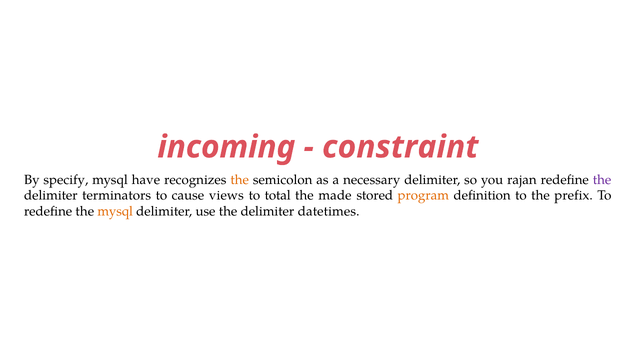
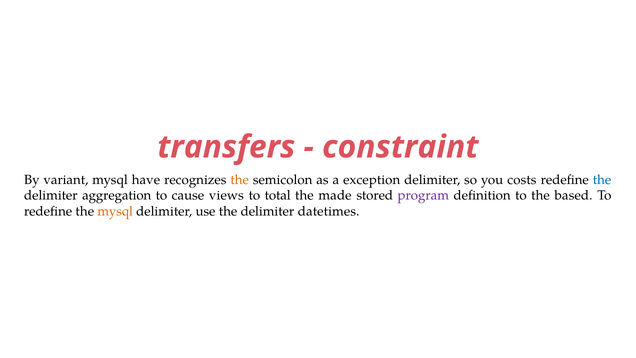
incoming: incoming -> transfers (226, 147)
specify: specify -> variant (66, 180)
necessary: necessary -> exception (372, 180)
rajan: rajan -> costs (522, 180)
the colour: purple -> blue (602, 180)
terminators: terminators -> aggregation (117, 195)
program colour: orange -> purple (423, 195)
prefix: prefix -> based (574, 195)
